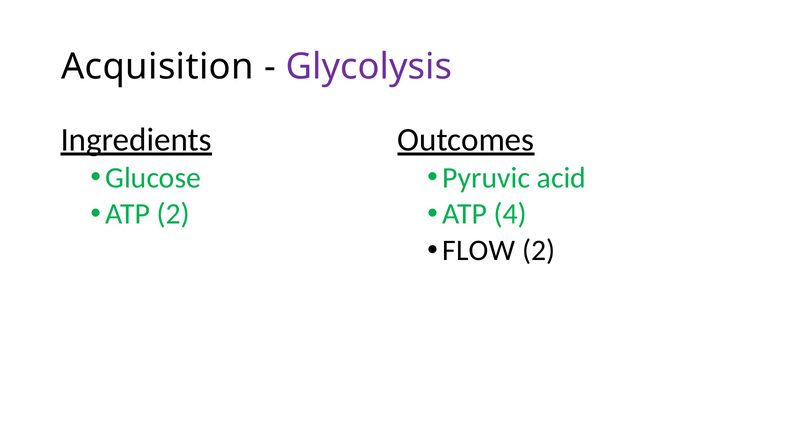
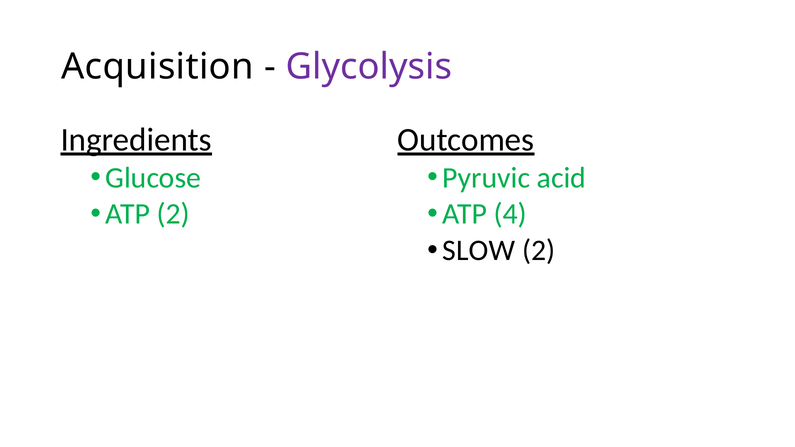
FLOW: FLOW -> SLOW (479, 250)
